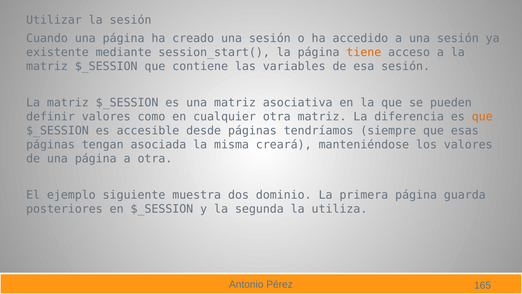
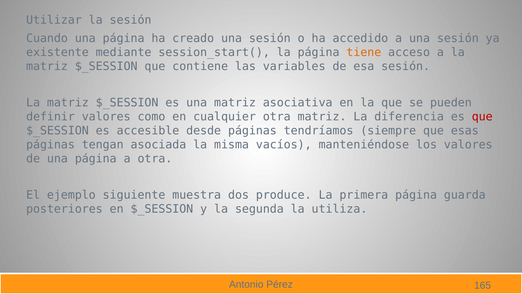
que colour: orange -> red (482, 117)
creará: creará -> vacíos (284, 144)
dominio: dominio -> produce (284, 195)
